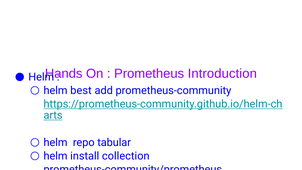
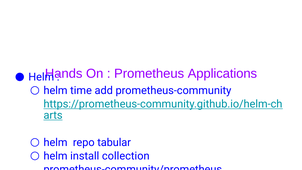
Introduction: Introduction -> Applications (222, 74)
best: best -> time (81, 90)
